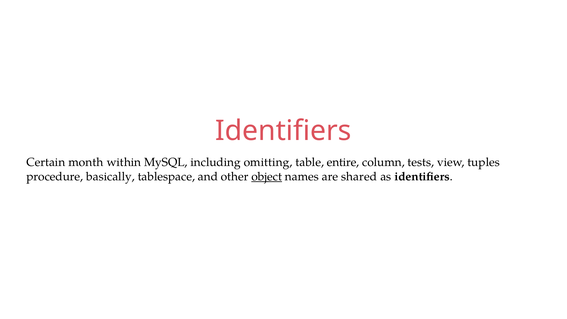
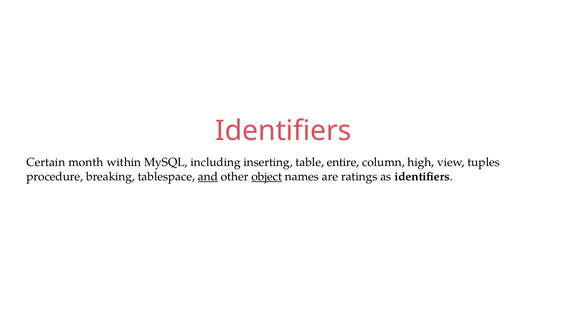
omitting: omitting -> inserting (268, 162)
tests: tests -> high (421, 162)
basically: basically -> breaking (111, 177)
and underline: none -> present (208, 177)
shared: shared -> ratings (359, 177)
